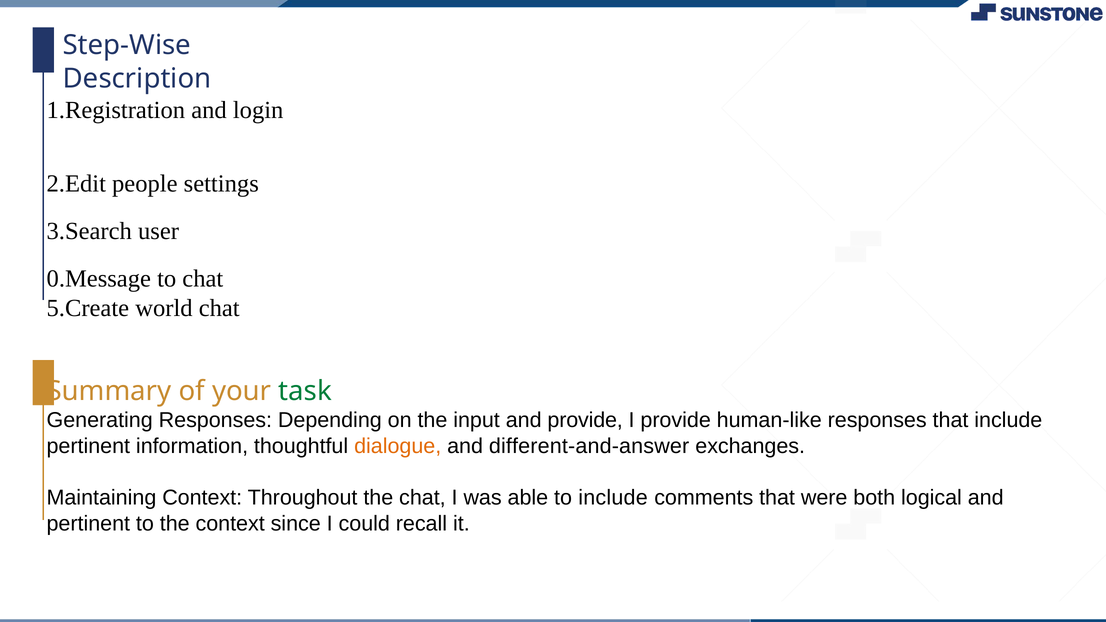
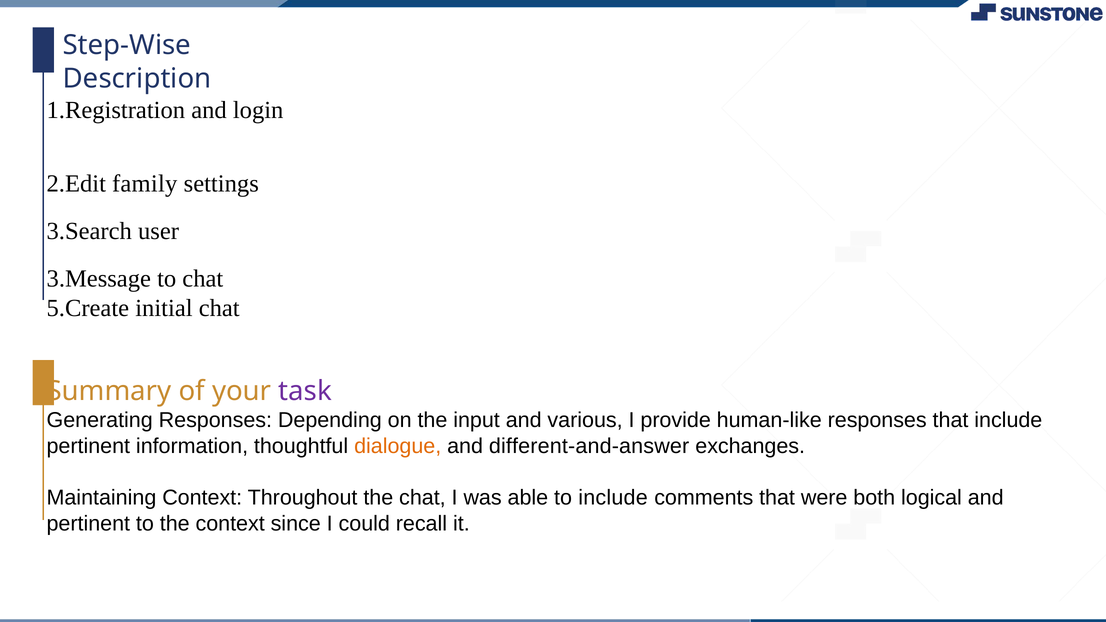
people: people -> family (145, 183)
0.Message: 0.Message -> 3.Message (99, 279)
world: world -> initial (164, 308)
task colour: green -> purple (305, 391)
and provide: provide -> various (585, 420)
